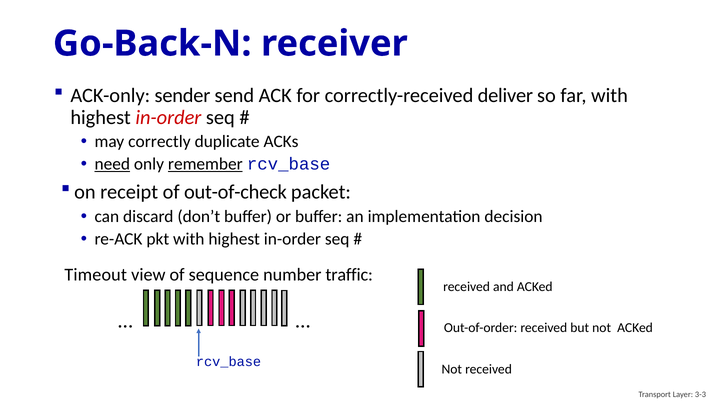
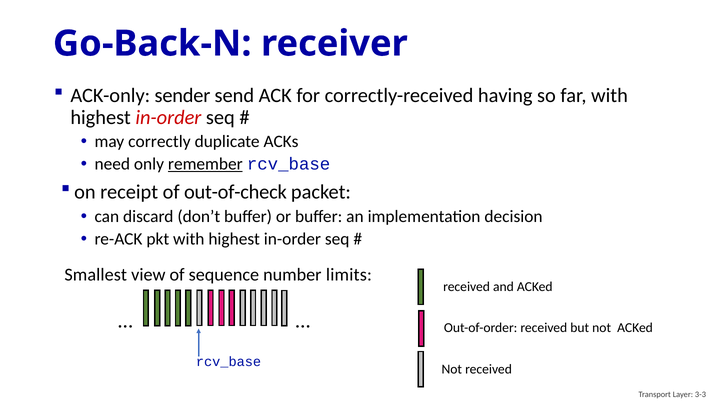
deliver: deliver -> having (505, 95)
need underline: present -> none (112, 164)
Timeout: Timeout -> Smallest (96, 275)
traffic: traffic -> limits (349, 275)
